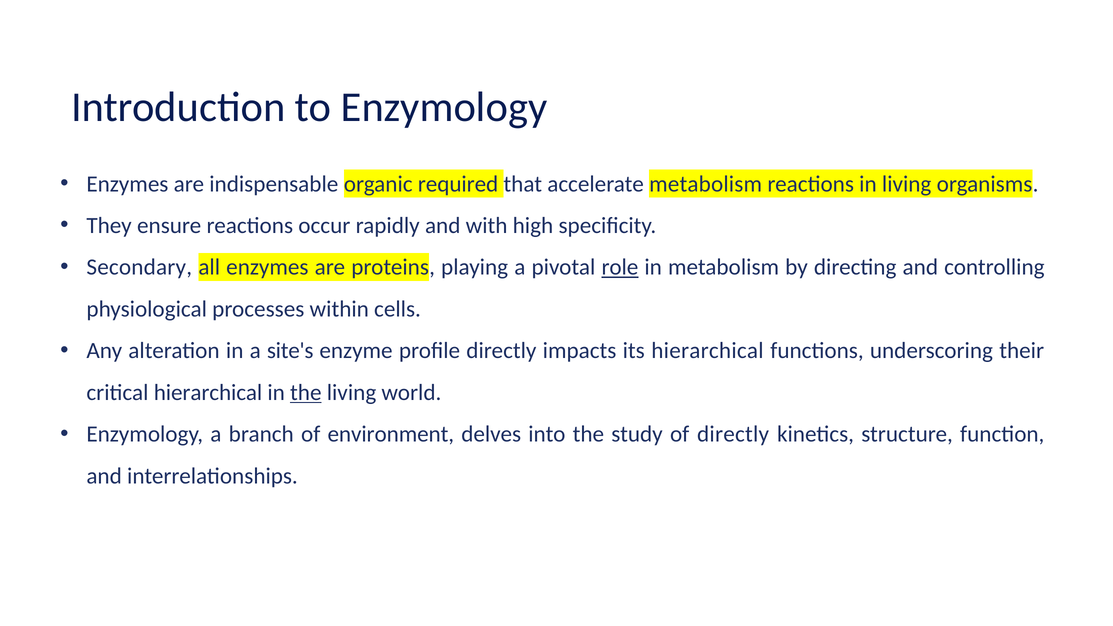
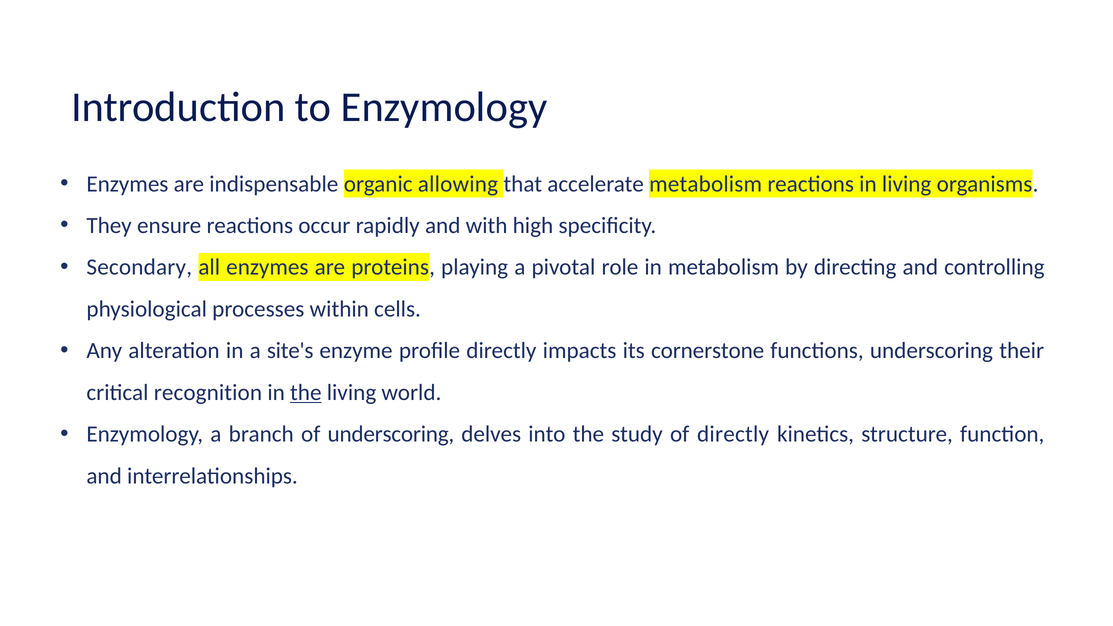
required: required -> allowing (458, 184)
role underline: present -> none (620, 267)
its hierarchical: hierarchical -> cornerstone (708, 351)
critical hierarchical: hierarchical -> recognition (208, 393)
of environment: environment -> underscoring (391, 434)
